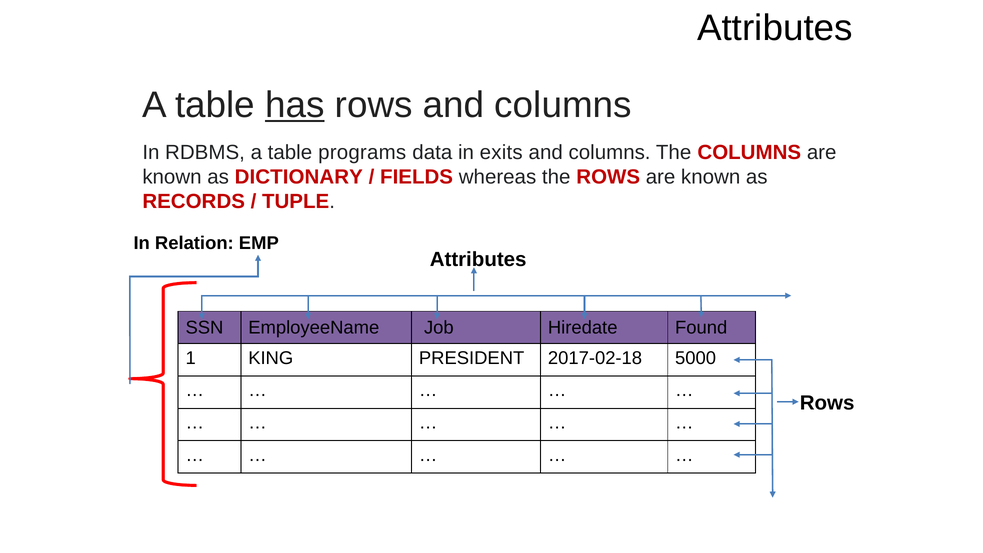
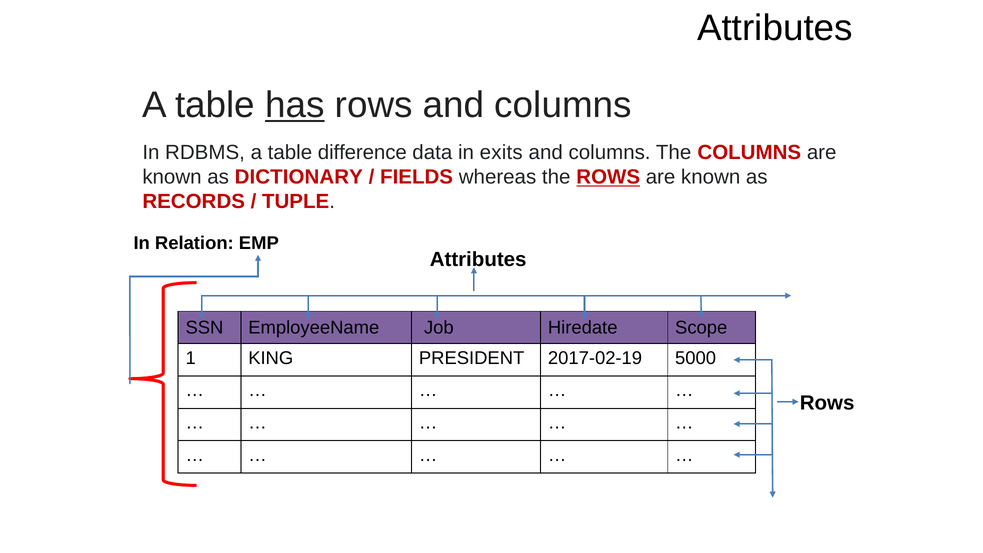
programs: programs -> difference (362, 153)
ROWS underline: none -> present (608, 177)
Found: Found -> Scope (701, 328)
2017-02-18: 2017-02-18 -> 2017-02-19 (595, 358)
